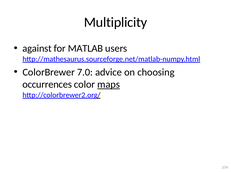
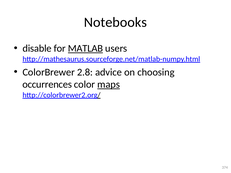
Multiplicity: Multiplicity -> Notebooks (115, 22)
against: against -> disable (37, 48)
MATLAB underline: none -> present (85, 48)
7.0: 7.0 -> 2.8 (85, 72)
